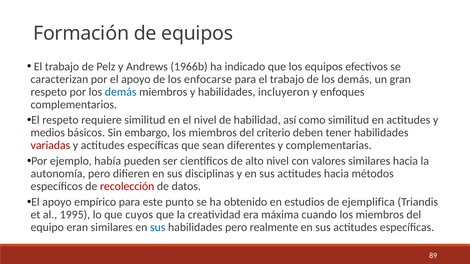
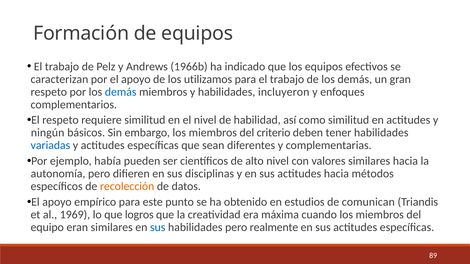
enfocarse: enfocarse -> utilizamos (208, 79)
medios: medios -> ningún (48, 133)
variadas colour: red -> blue (50, 146)
recolección colour: red -> orange (127, 187)
ejemplifica: ejemplifica -> comunican (368, 202)
1995: 1995 -> 1969 (75, 215)
cuyos: cuyos -> logros (139, 215)
